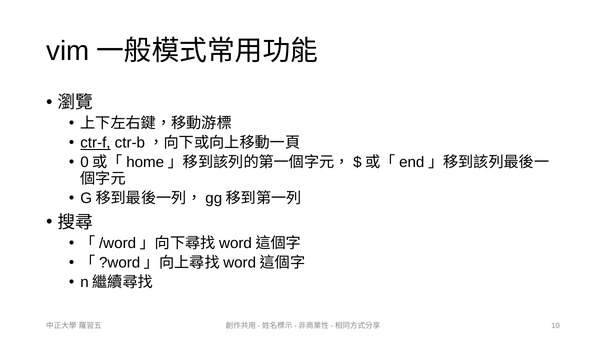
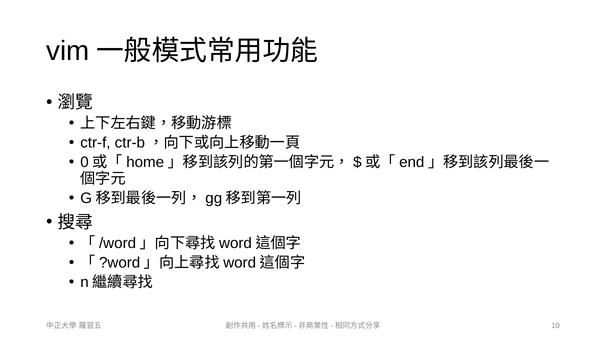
ctr-f underline: present -> none (95, 143)
